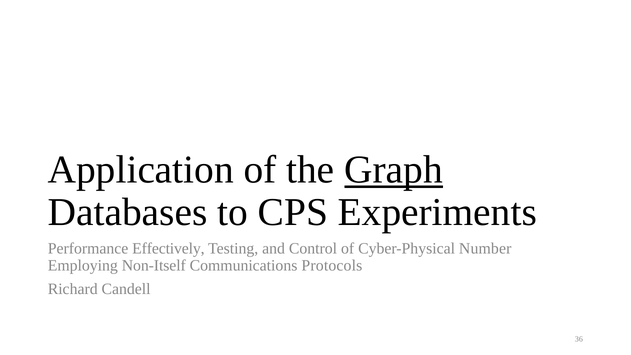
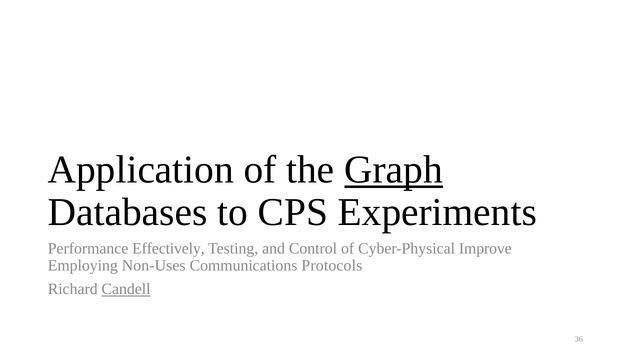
Number: Number -> Improve (485, 248)
Non-Itself: Non-Itself -> Non-Uses (154, 265)
Candell underline: none -> present (126, 289)
